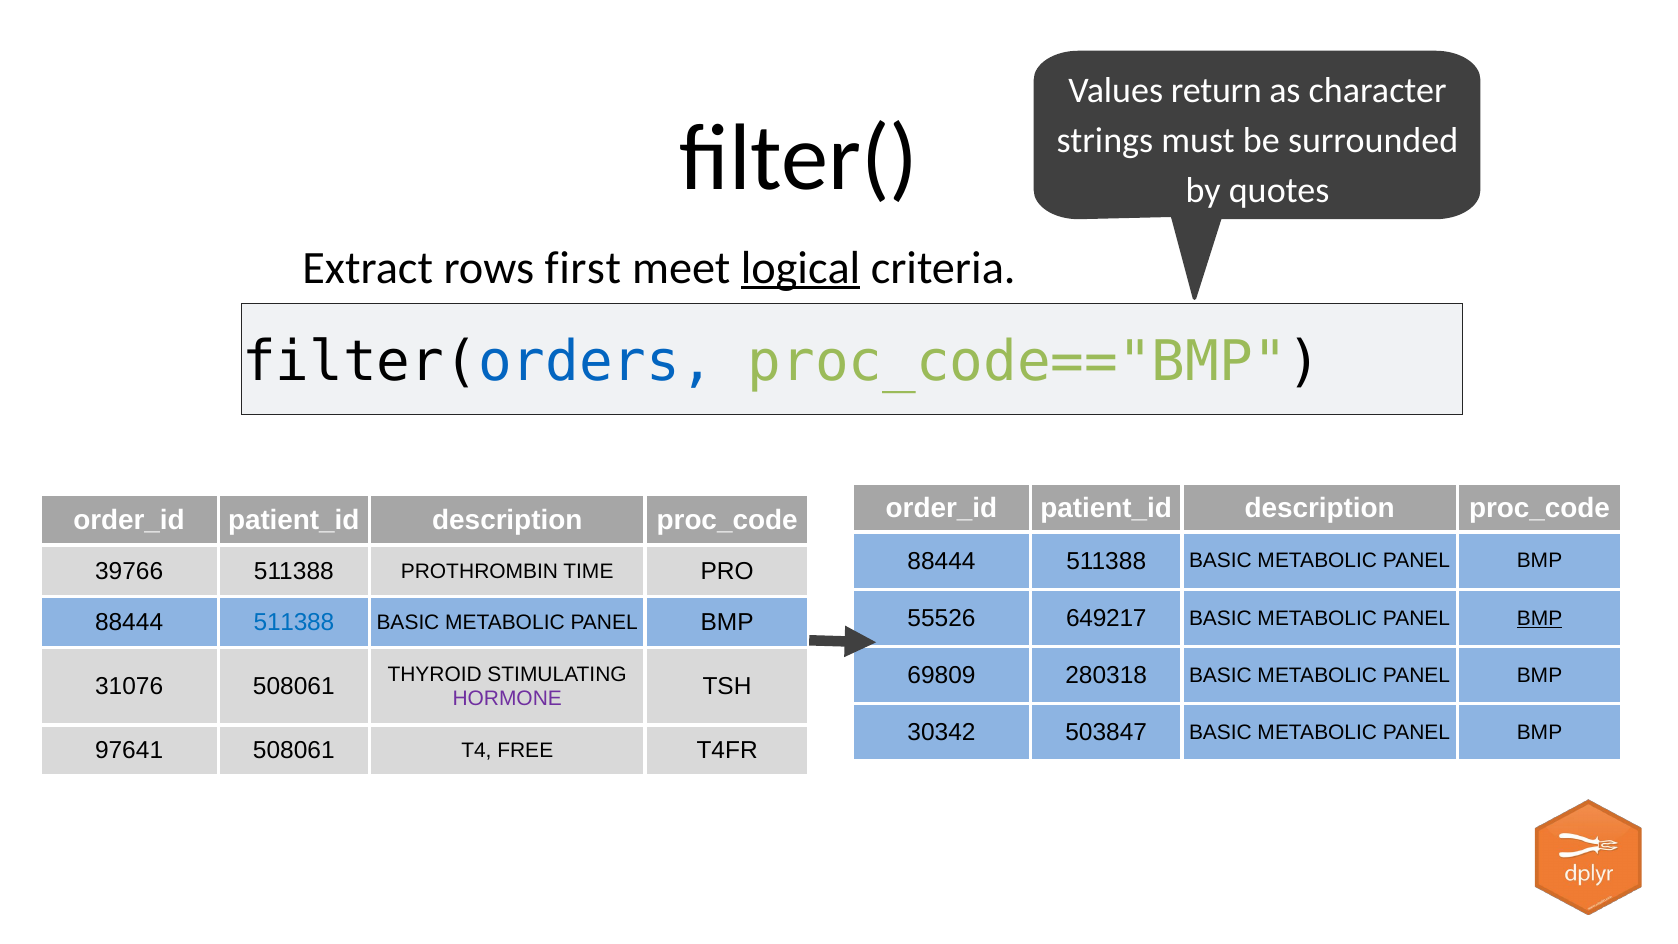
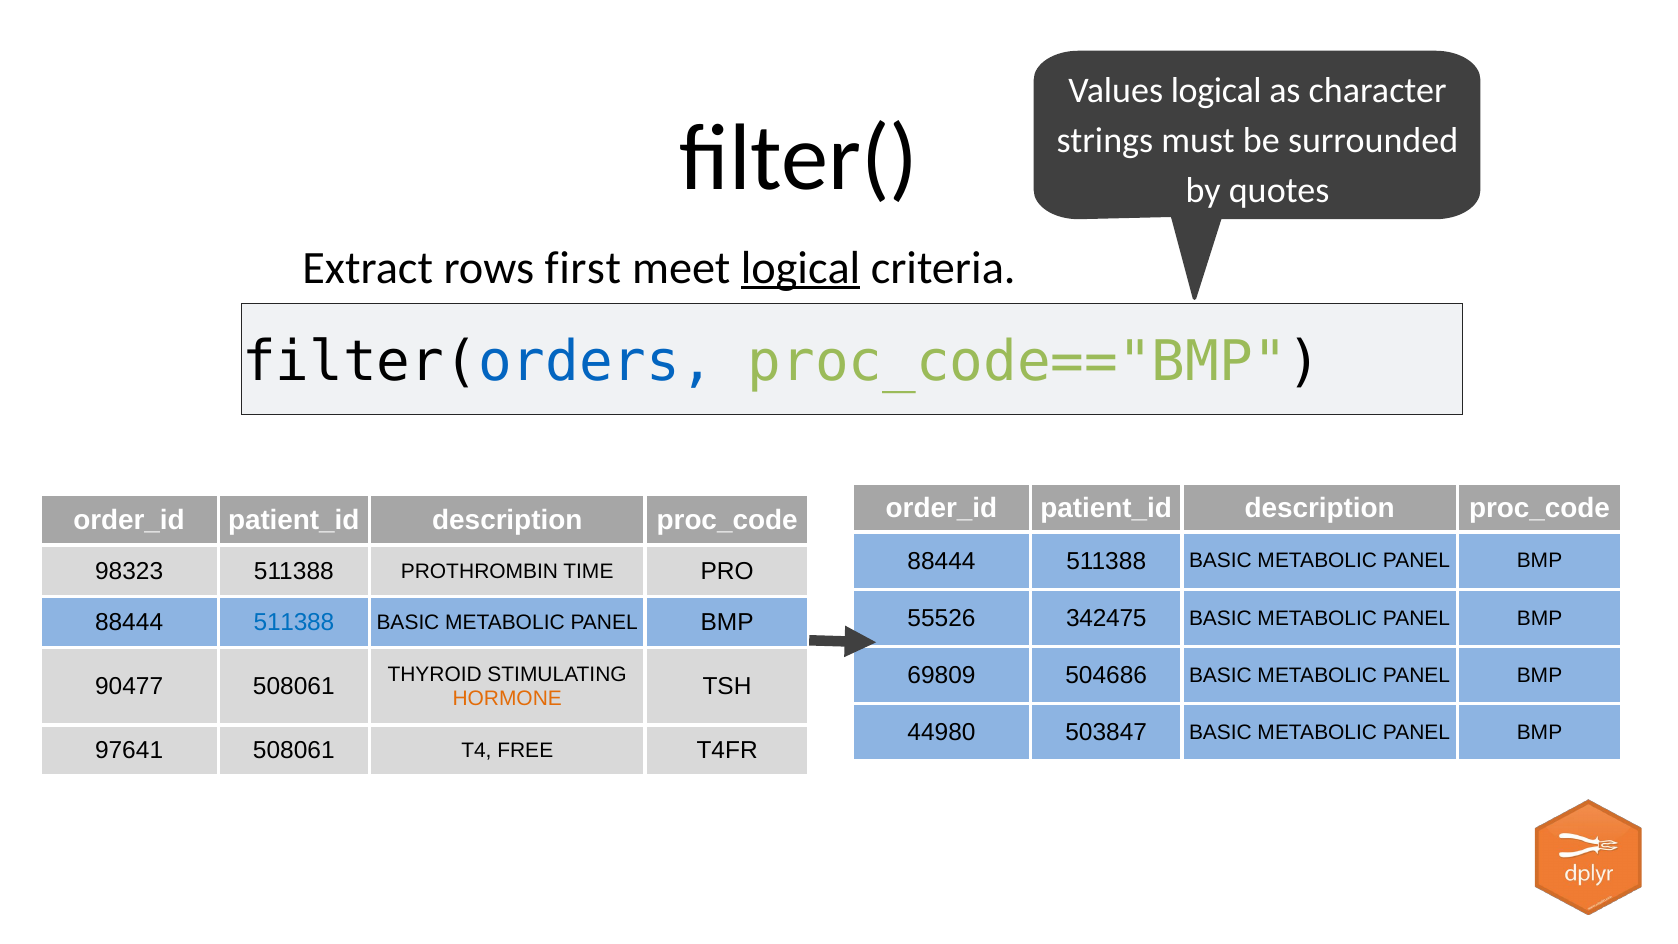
Values return: return -> logical (1216, 90)
39766: 39766 -> 98323 (129, 571)
649217: 649217 -> 342475 (1106, 618)
BMP underline: present -> none (1540, 618)
280318: 280318 -> 504686 (1106, 675)
31076: 31076 -> 90477 (129, 686)
HORMONE colour: purple -> orange (507, 698)
30342: 30342 -> 44980 (941, 732)
